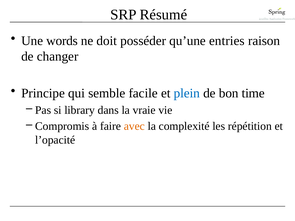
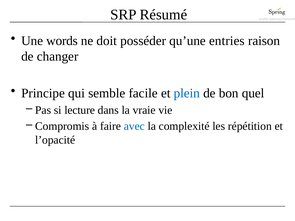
time: time -> quel (253, 93)
library: library -> lecture (80, 110)
avec colour: orange -> blue (134, 126)
